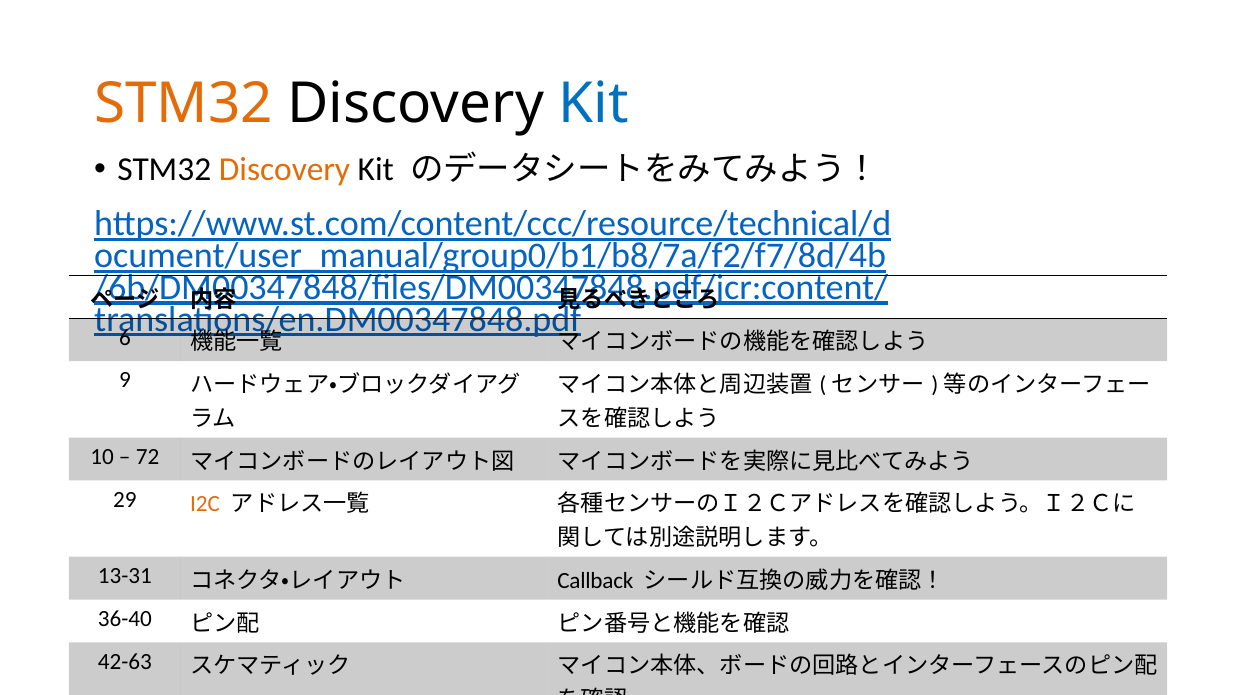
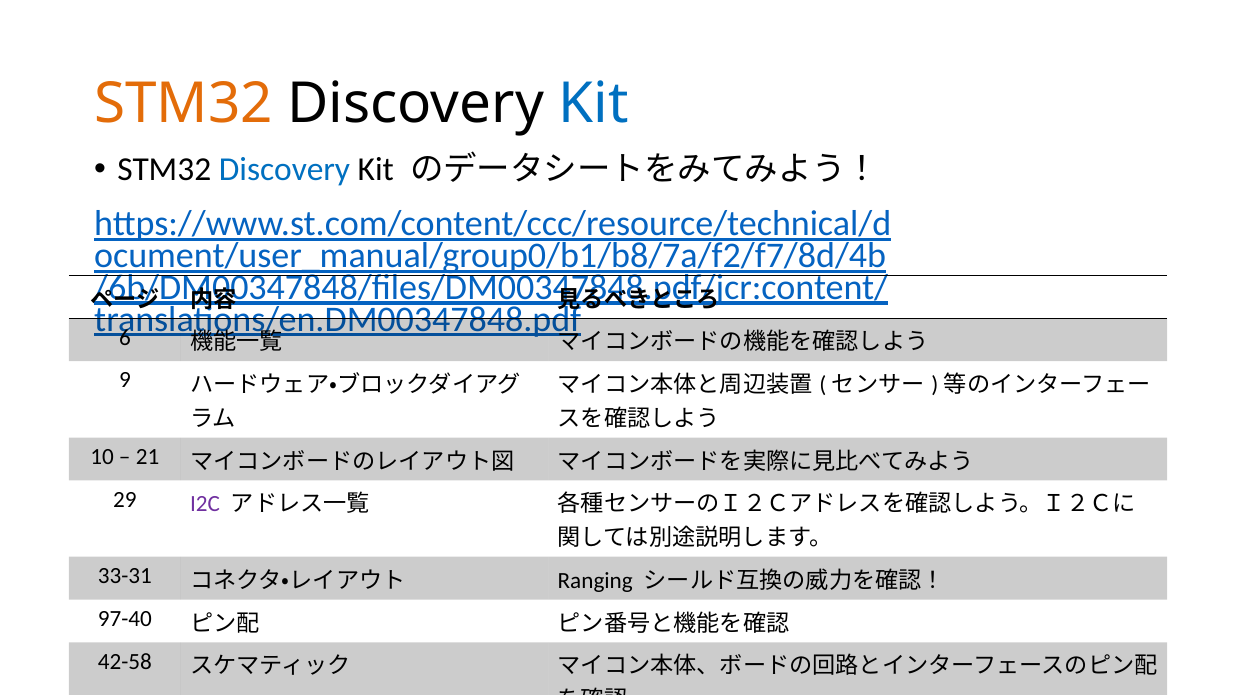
Discovery colour: orange -> blue (285, 170)
72: 72 -> 21 (148, 457)
I2C colour: orange -> purple (205, 504)
13-31: 13-31 -> 33-31 (125, 576)
Callback: Callback -> Ranging (595, 581)
36-40: 36-40 -> 97-40 (125, 619)
42-63: 42-63 -> 42-58 (125, 662)
